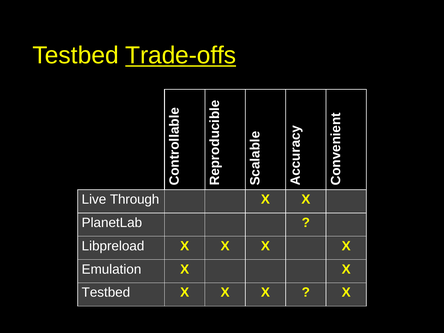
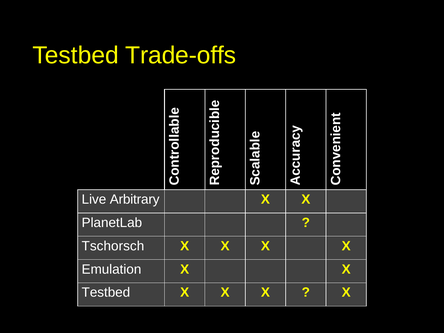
Trade-offs underline: present -> none (181, 56)
Through: Through -> Arbitrary (135, 200)
Libpreload: Libpreload -> Tschorsch (113, 246)
